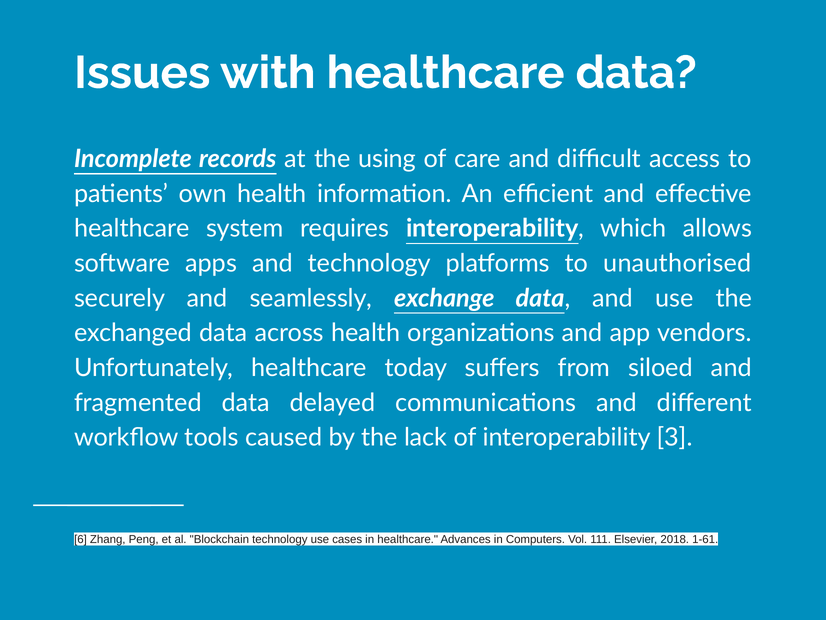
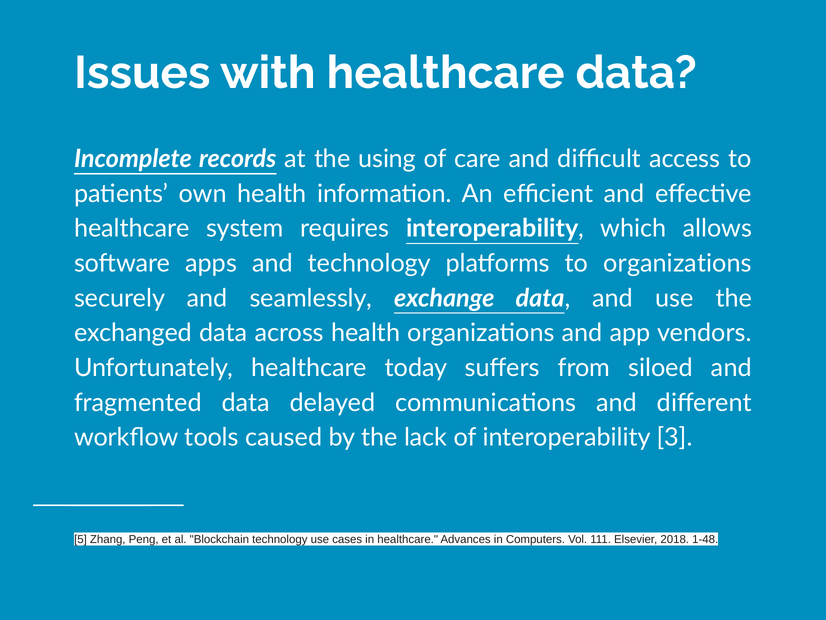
to unauthorised: unauthorised -> organizations (678, 263)
6: 6 -> 5 (80, 539)
1-61: 1-61 -> 1-48 (705, 539)
